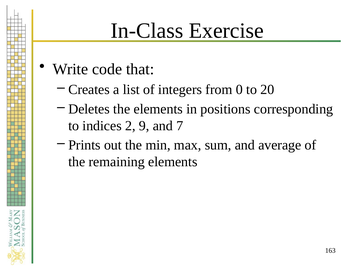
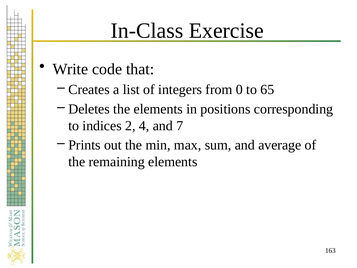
20: 20 -> 65 (267, 89)
9: 9 -> 4 (144, 126)
